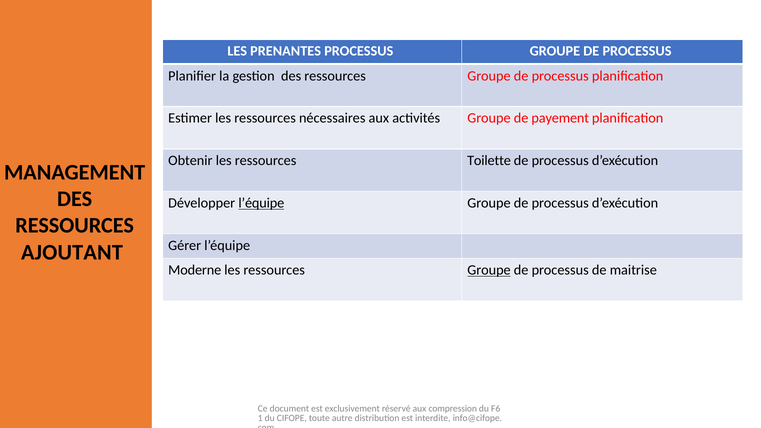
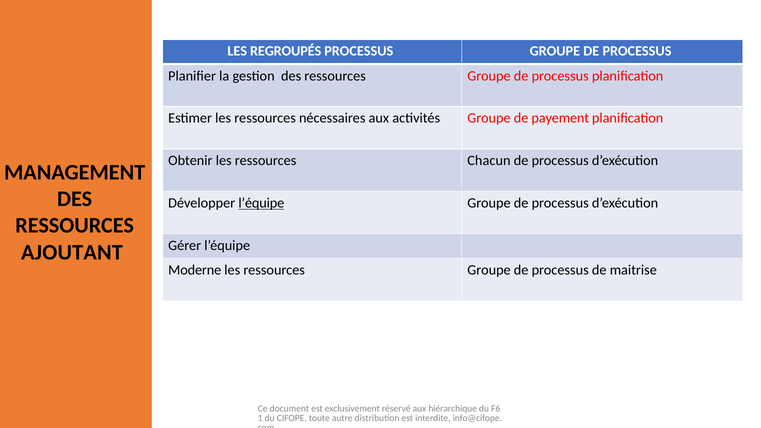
PRENANTES: PRENANTES -> REGROUPÉS (286, 51)
Toilette: Toilette -> Chacun (489, 161)
Groupe underline: present -> none (489, 270)
compression: compression -> hiérarchique (453, 409)
